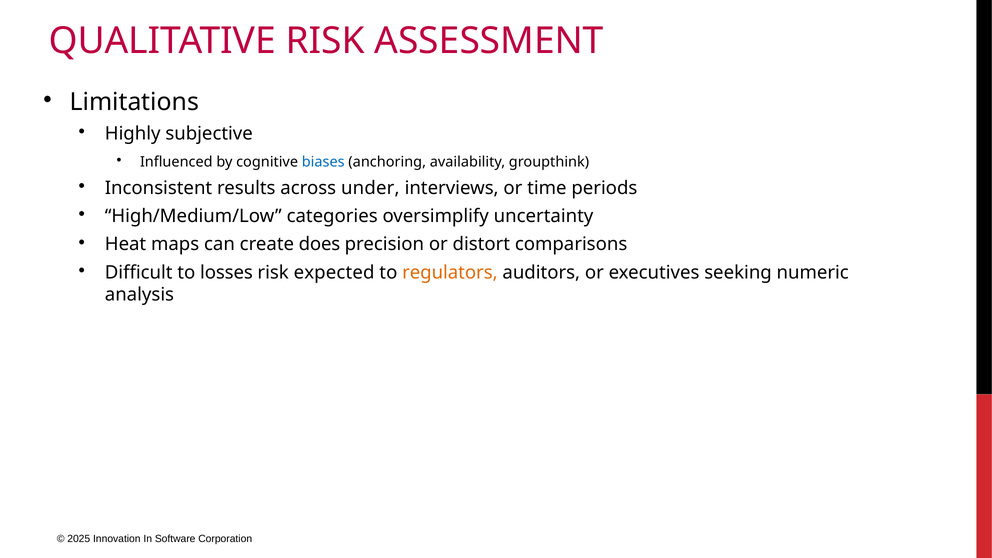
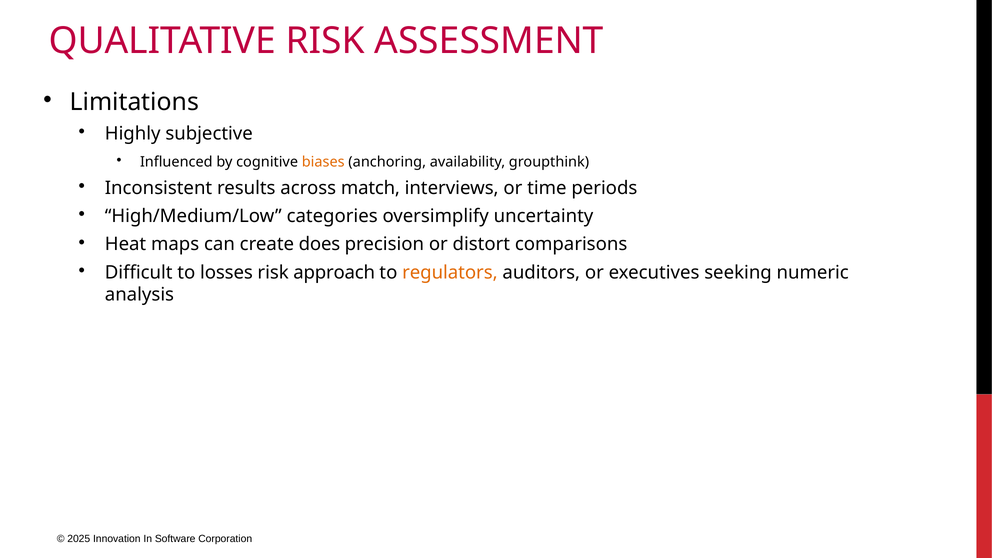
biases colour: blue -> orange (323, 162)
under: under -> match (370, 188)
expected: expected -> approach (334, 273)
